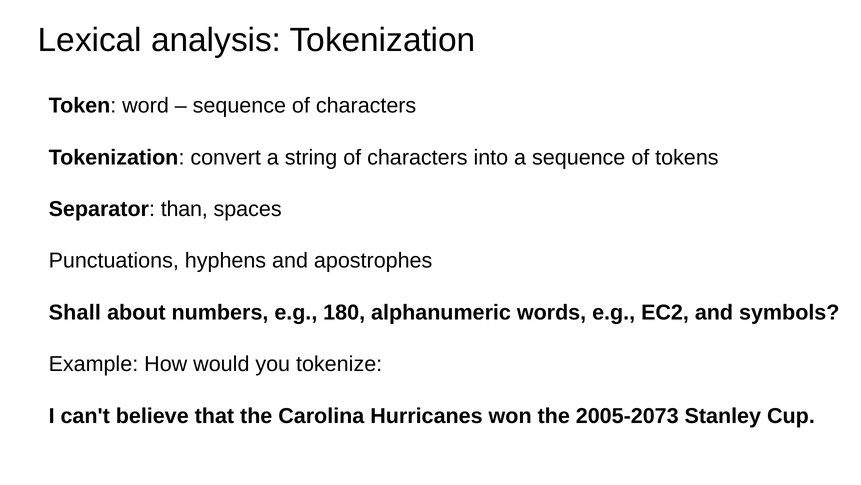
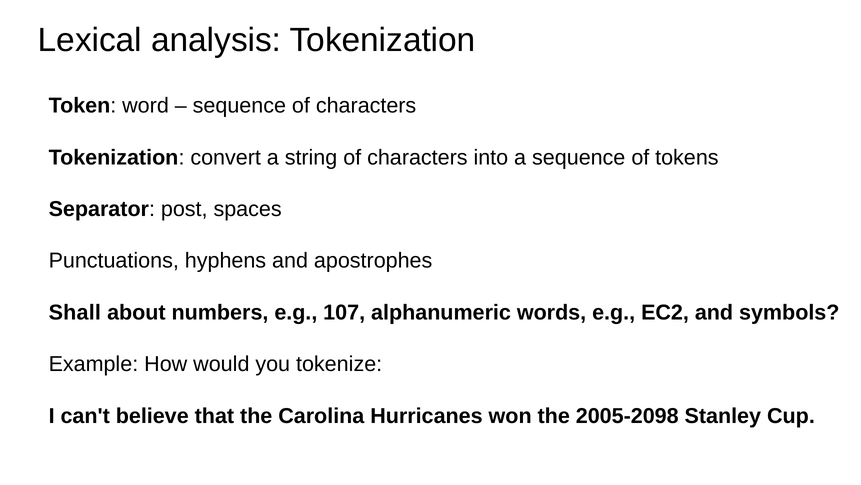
than: than -> post (184, 209)
180: 180 -> 107 (344, 312)
2005-2073: 2005-2073 -> 2005-2098 (627, 415)
